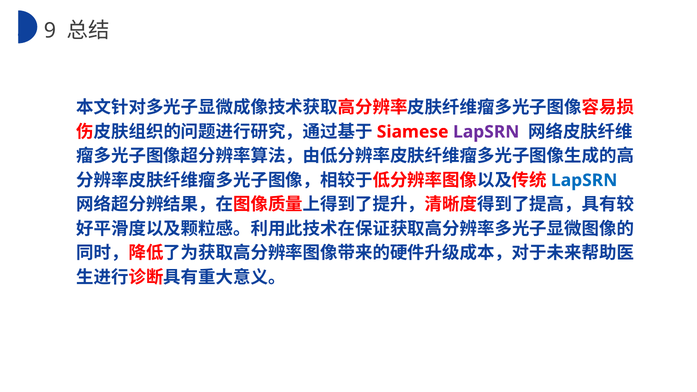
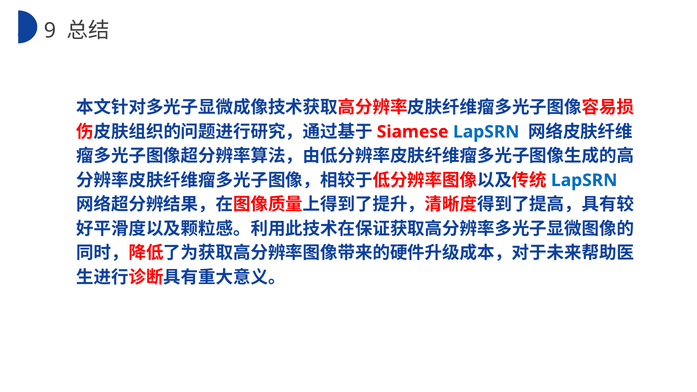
LapSRN colour: purple -> blue (486, 132)
